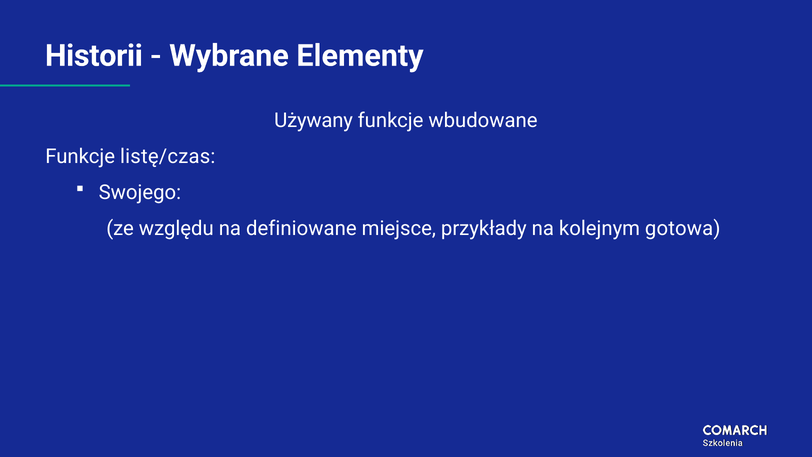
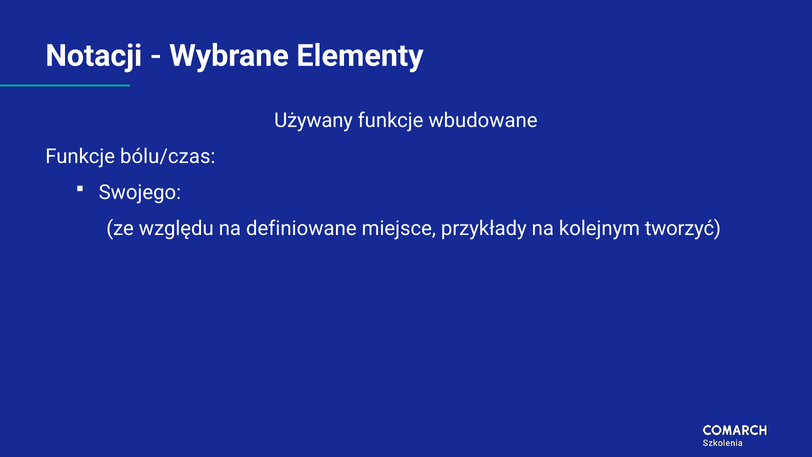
Historii: Historii -> Notacji (94, 56)
listę/czas: listę/czas -> bólu/czas (168, 156)
gotowa: gotowa -> tworzyć (683, 228)
